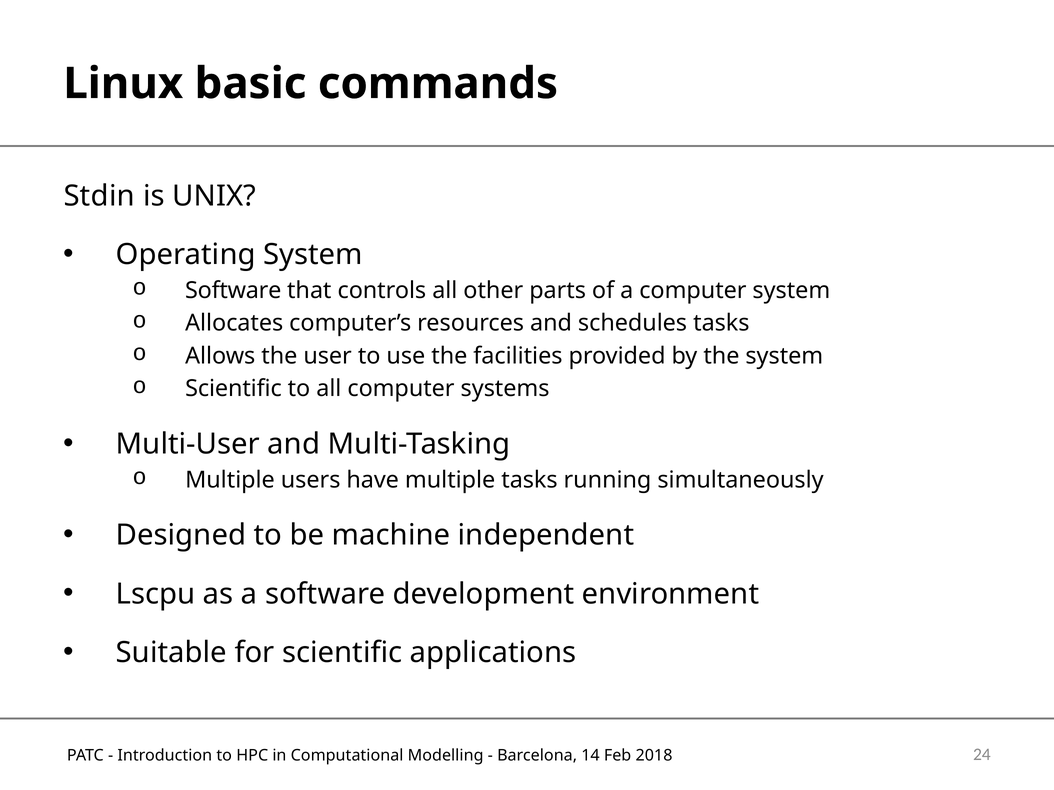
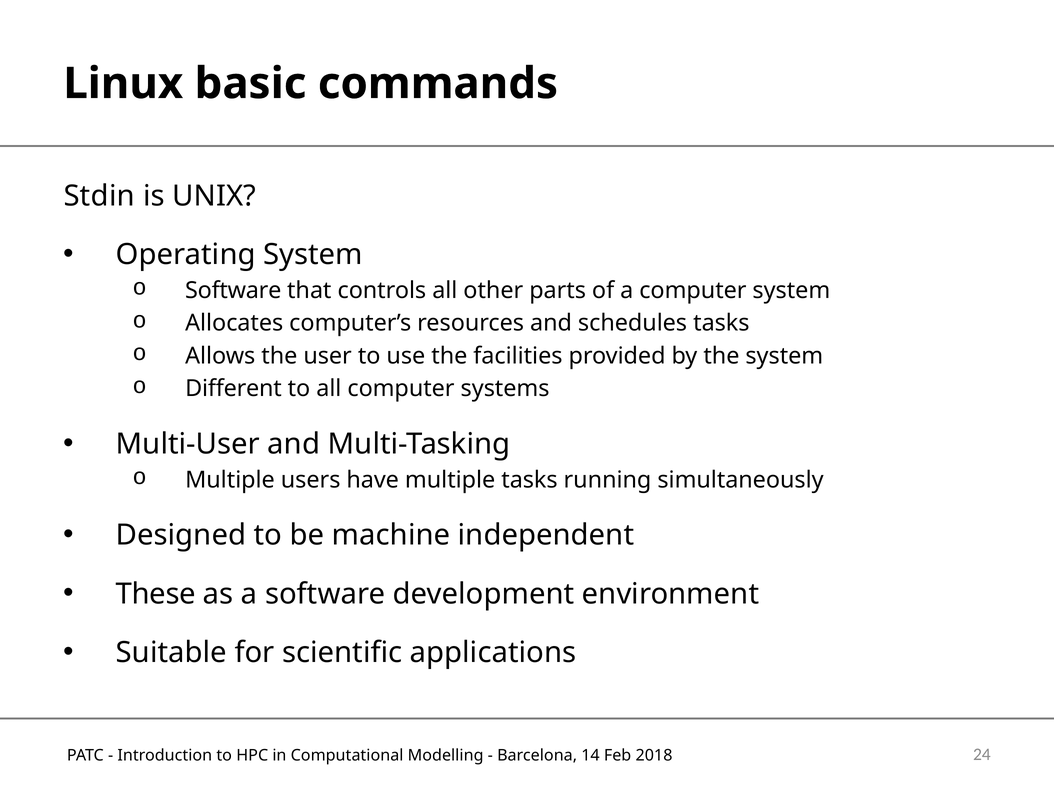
Scientific: Scientific -> Different (234, 389)
Lscpu: Lscpu -> These (156, 594)
